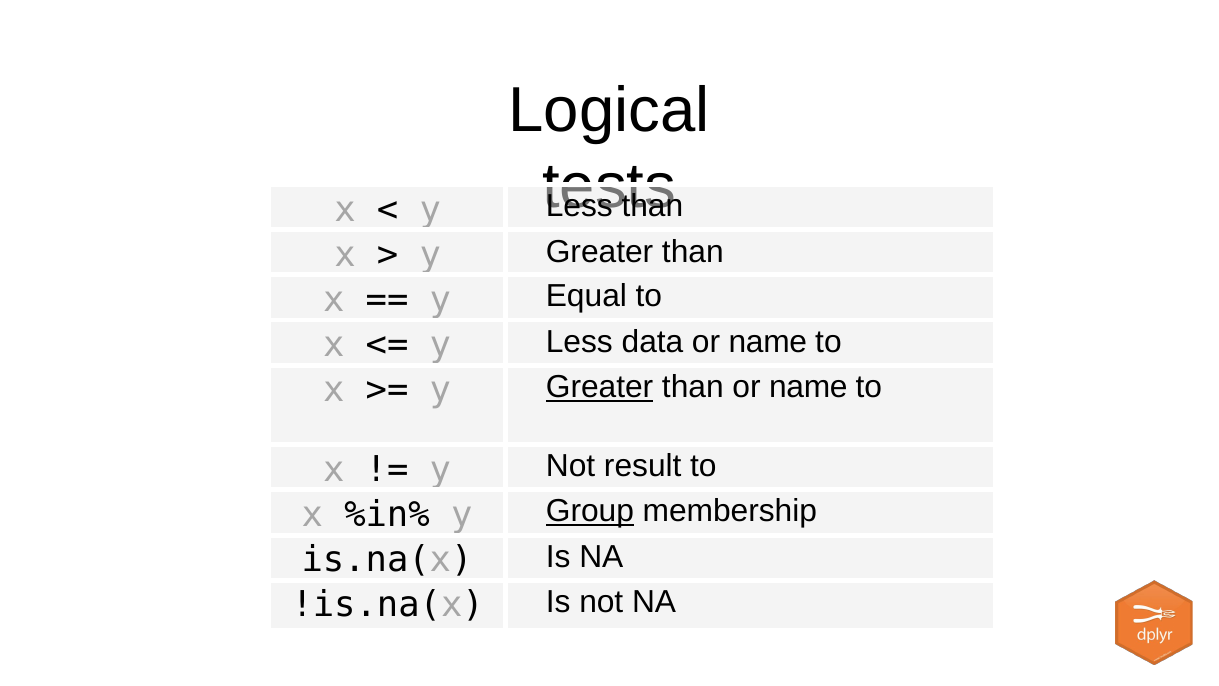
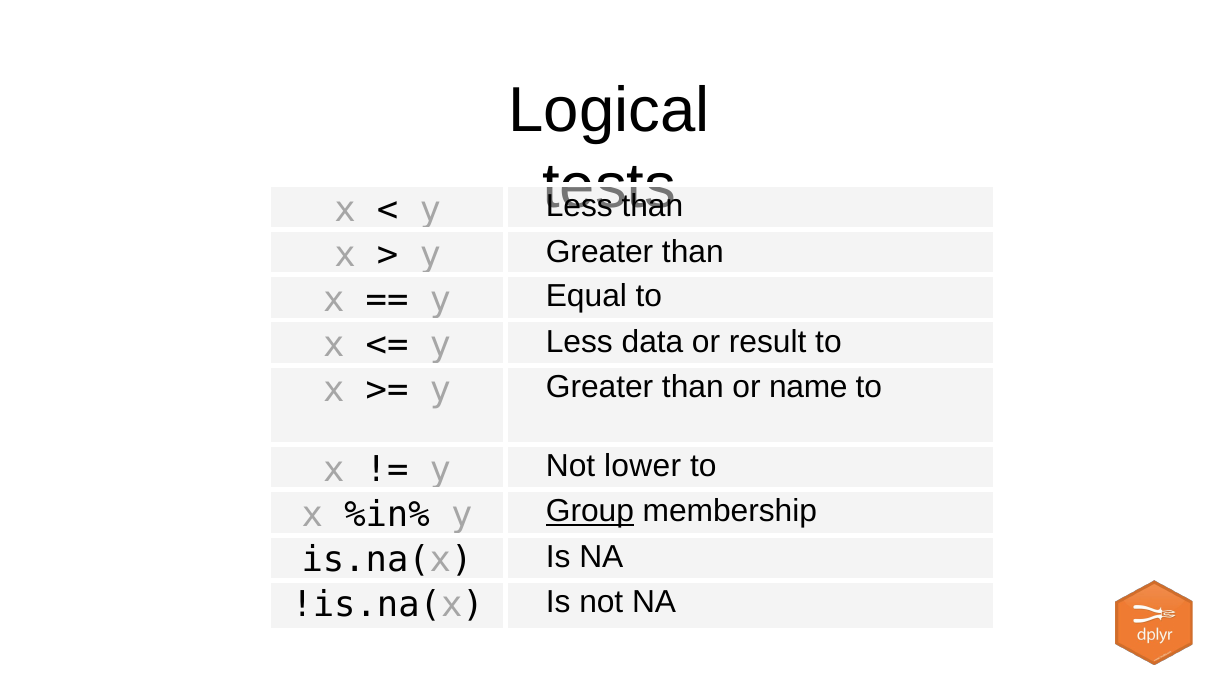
name: name -> result (768, 341)
Greater underline: present -> none (600, 387)
result: result -> lower (643, 466)
